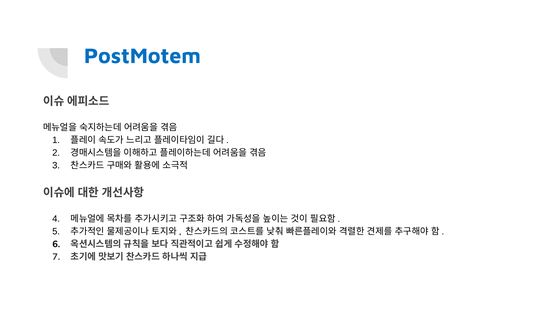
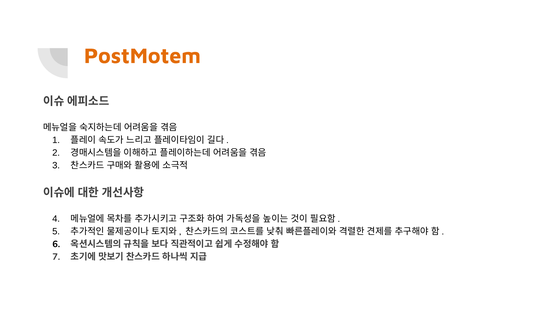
PostMotem colour: blue -> orange (142, 56)
